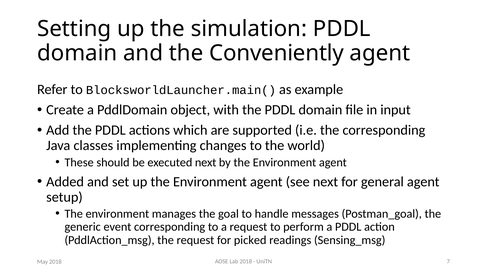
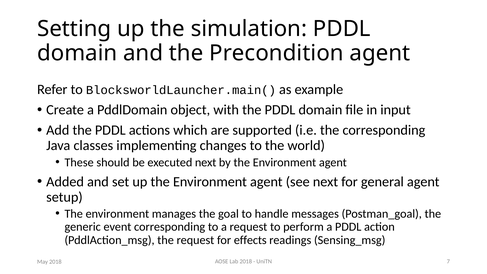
Conveniently: Conveniently -> Precondition (276, 53)
picked: picked -> effects (250, 240)
